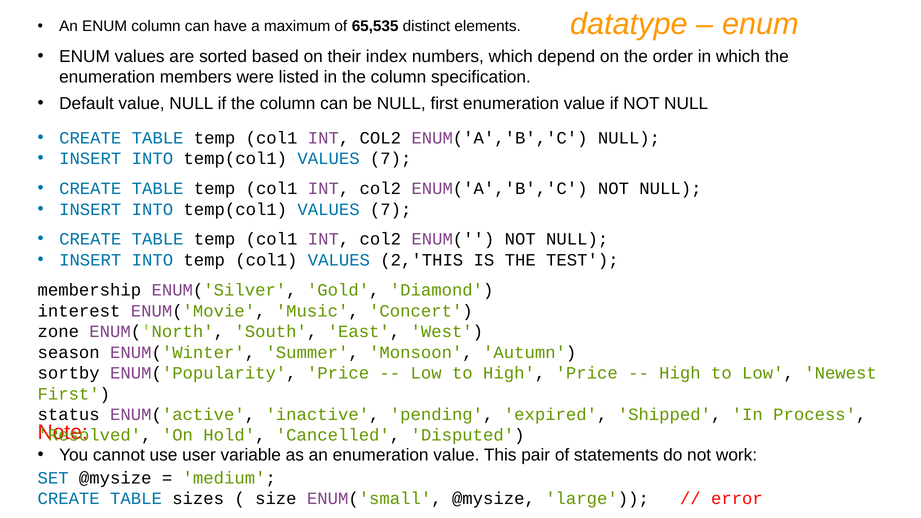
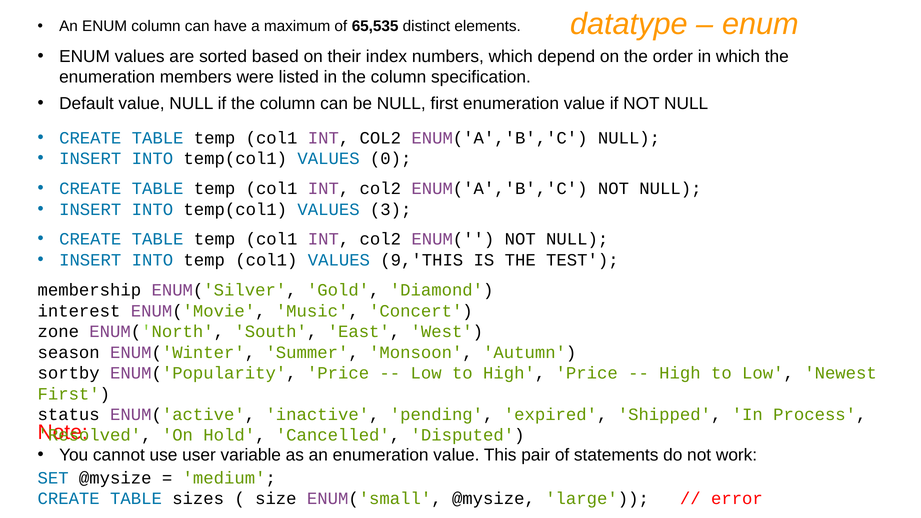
7: 7 -> 0 (391, 159)
7: 7 -> 3 (391, 209)
2,'THIS: 2,'THIS -> 9,'THIS (422, 260)
